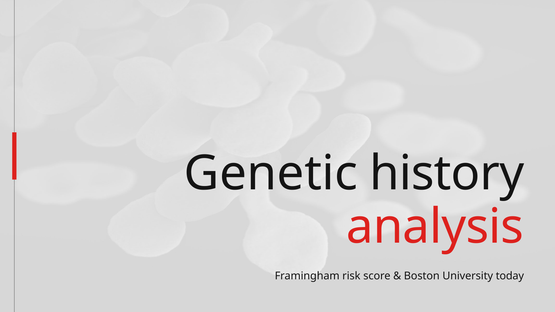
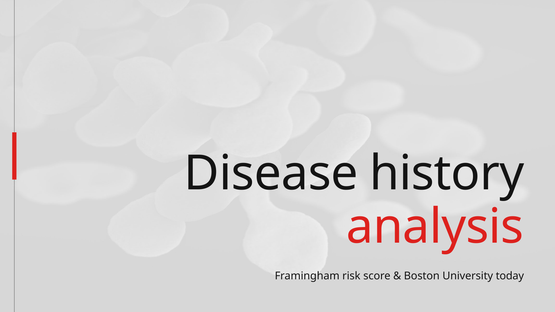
Genetic: Genetic -> Disease (271, 174)
